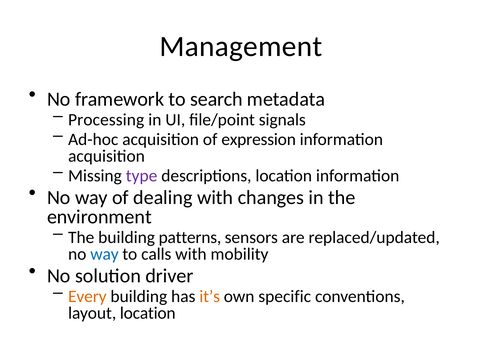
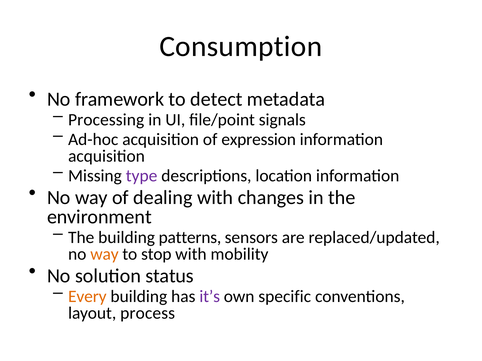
Management: Management -> Consumption (241, 47)
search: search -> detect (216, 99)
way colour: blue -> orange (104, 254)
calls: calls -> stop (156, 254)
driver: driver -> status (170, 276)
it’s colour: orange -> purple (210, 297)
layout location: location -> process (148, 314)
